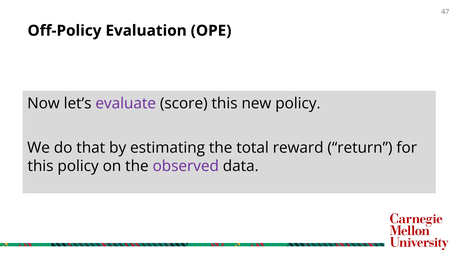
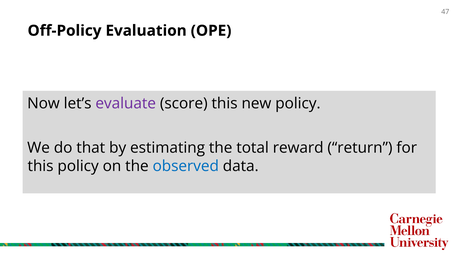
observed colour: purple -> blue (186, 166)
